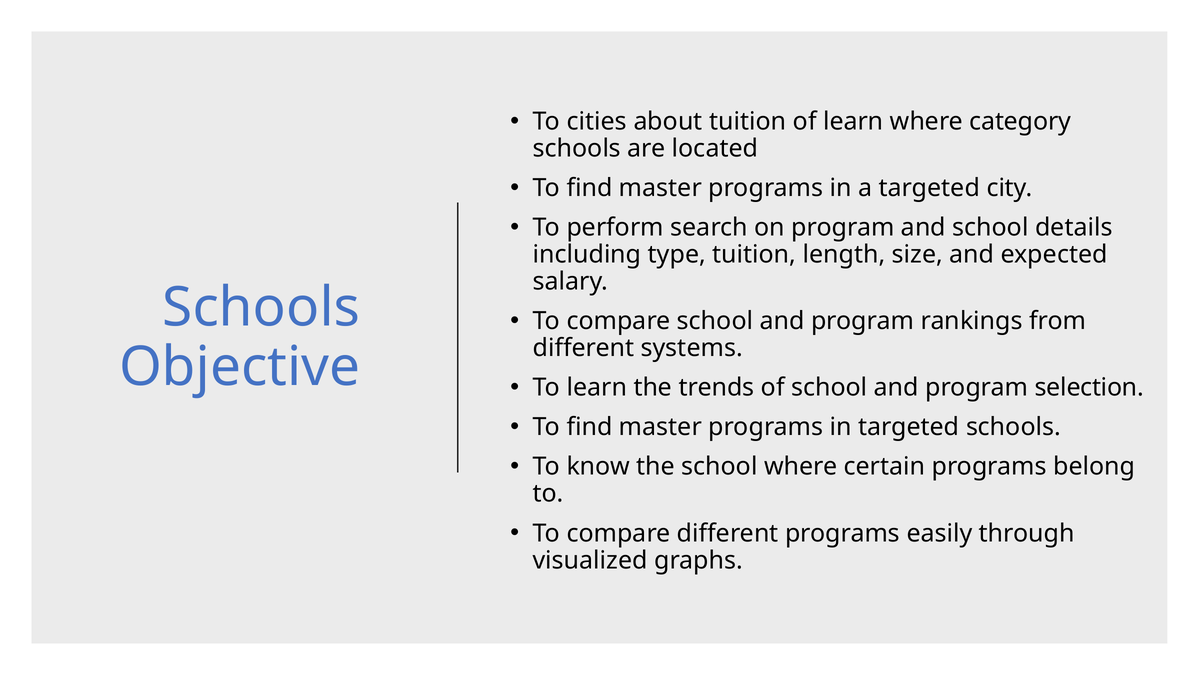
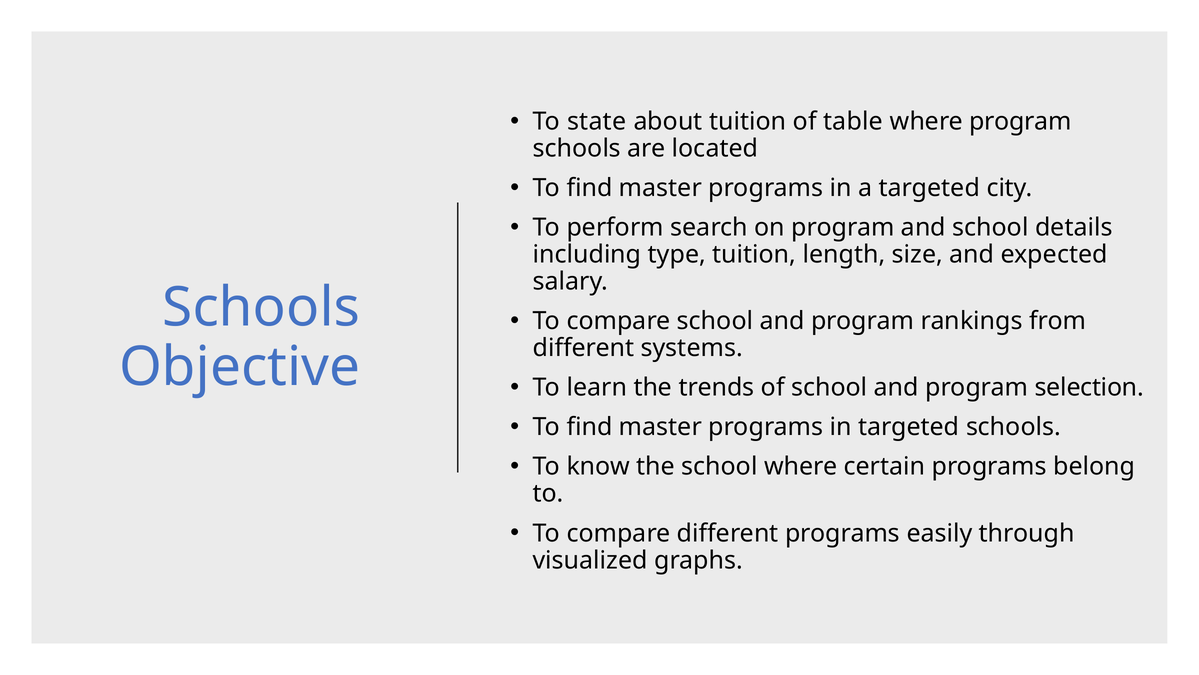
cities: cities -> state (597, 121)
of learn: learn -> table (853, 121)
where category: category -> program (1020, 121)
